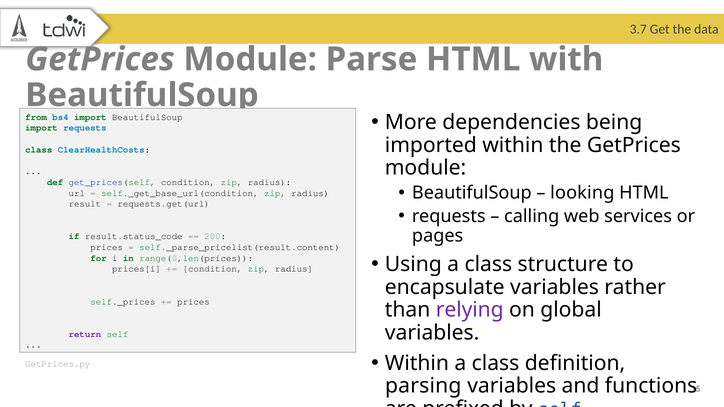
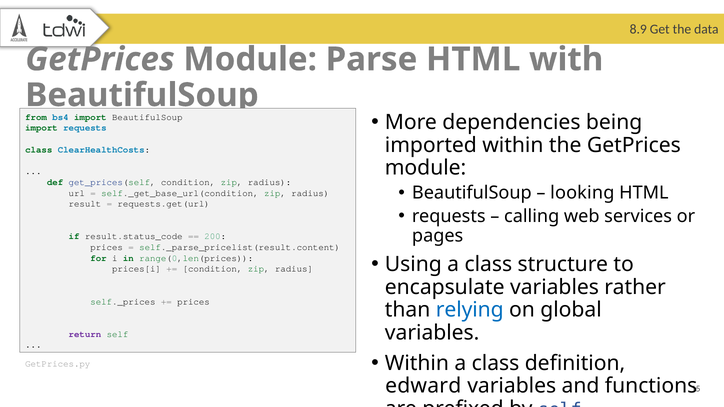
3.7: 3.7 -> 8.9 (638, 29)
relying colour: purple -> blue (470, 310)
parsing: parsing -> edward (423, 386)
